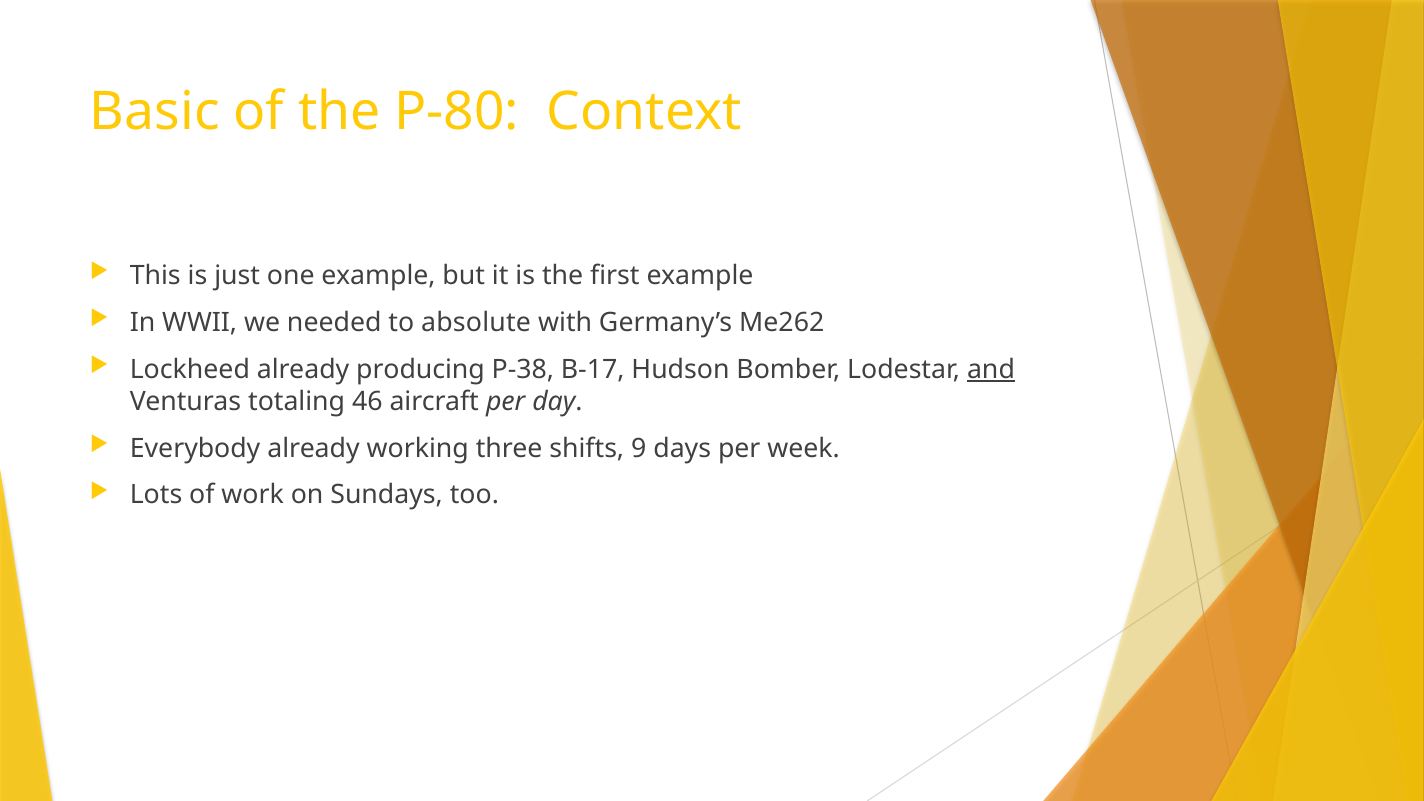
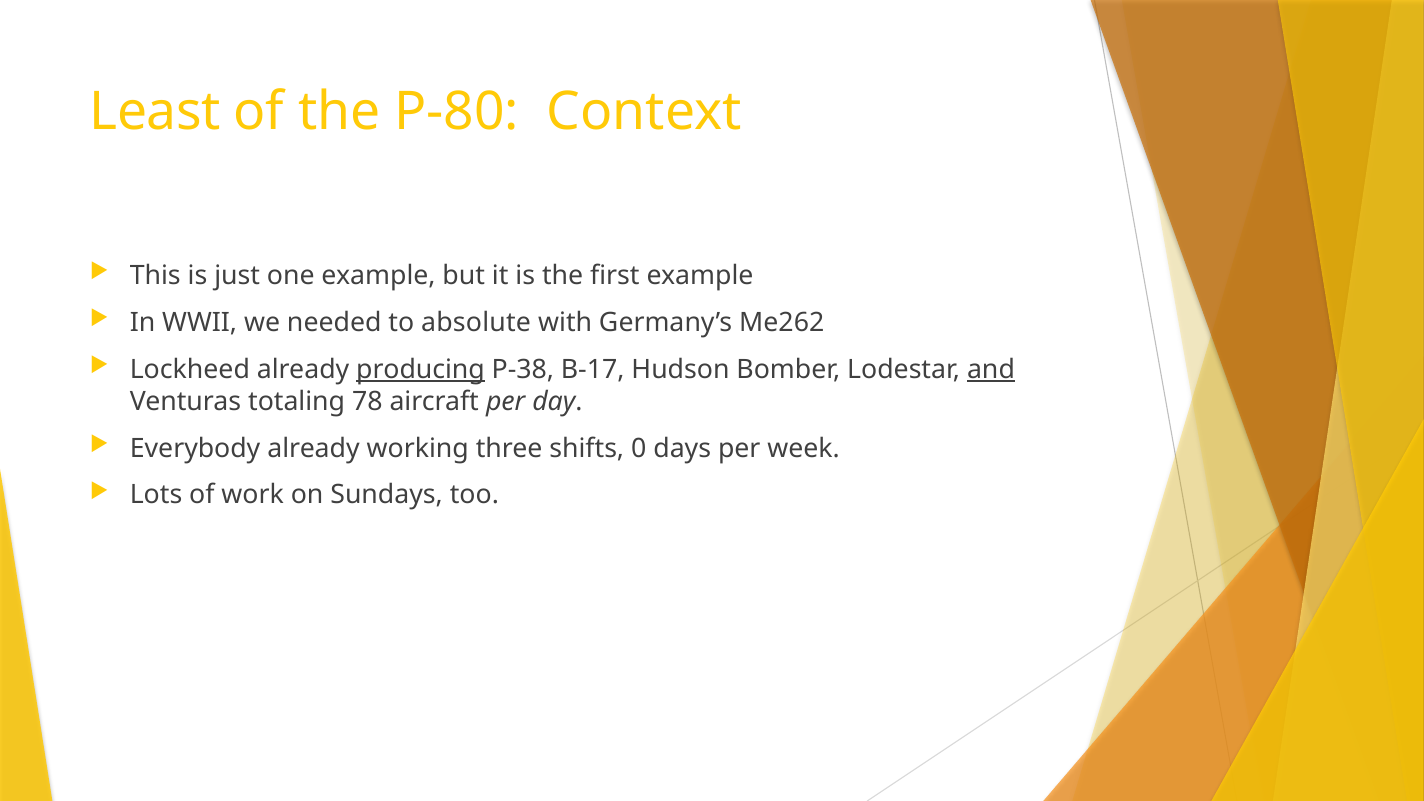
Basic: Basic -> Least (155, 112)
producing underline: none -> present (420, 369)
46: 46 -> 78 (367, 401)
9: 9 -> 0 (639, 448)
